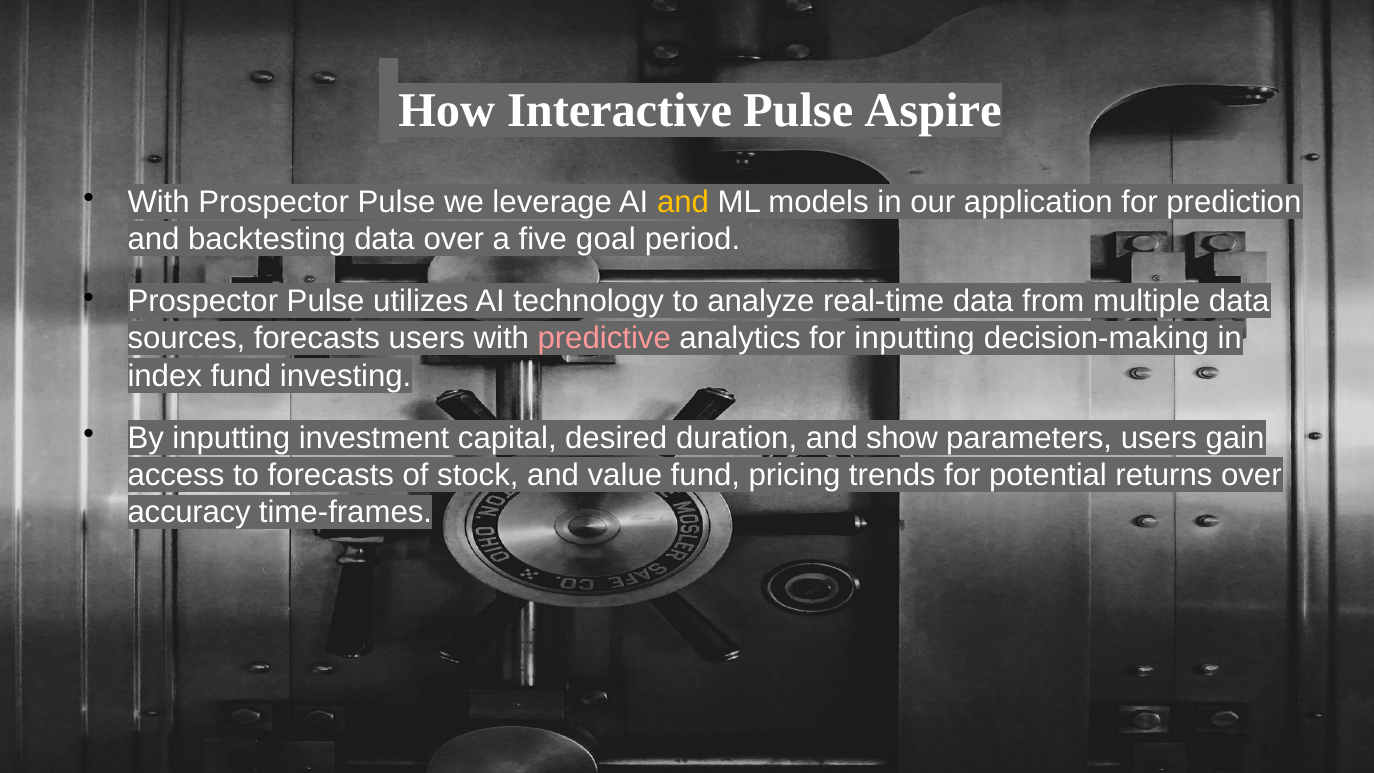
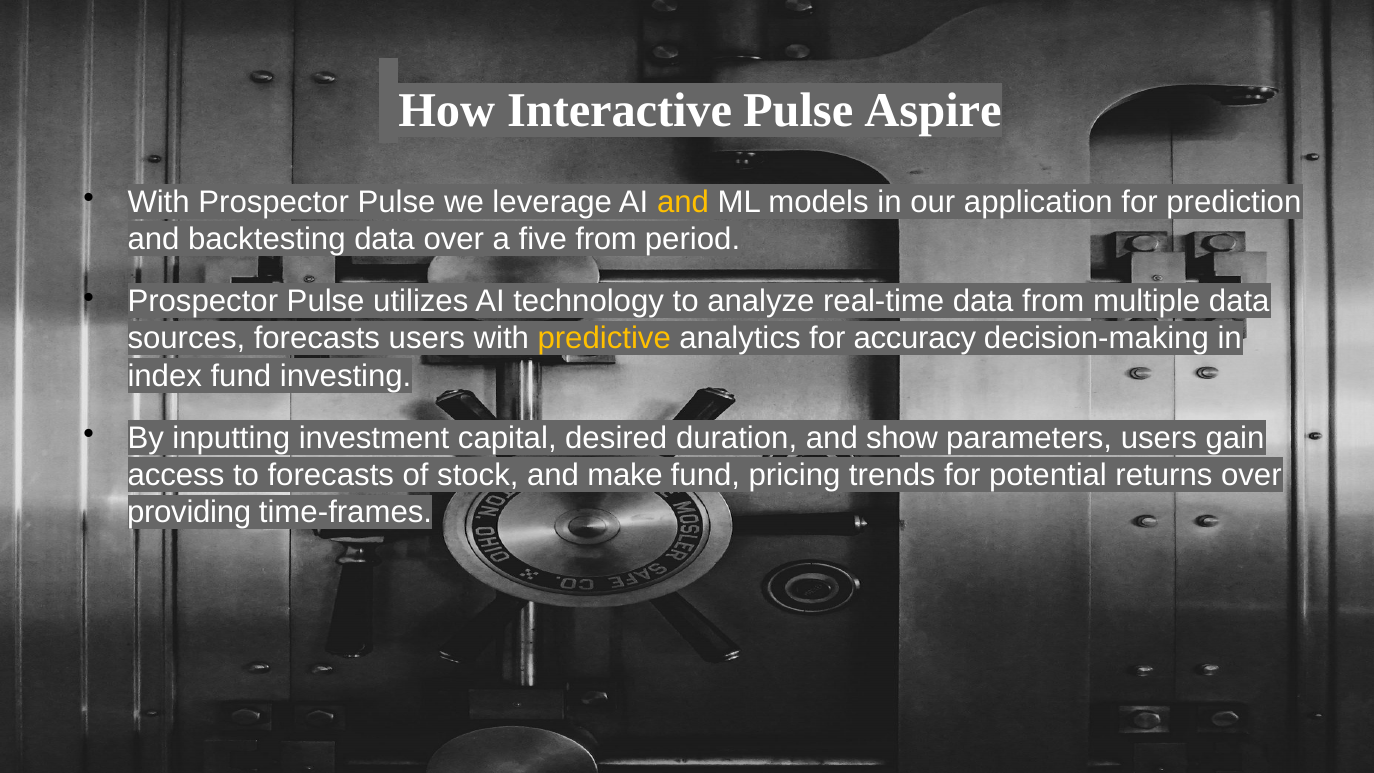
five goal: goal -> from (606, 239)
predictive colour: pink -> yellow (604, 338)
for inputting: inputting -> accuracy (915, 338)
value: value -> make (625, 475)
accuracy: accuracy -> providing (189, 513)
